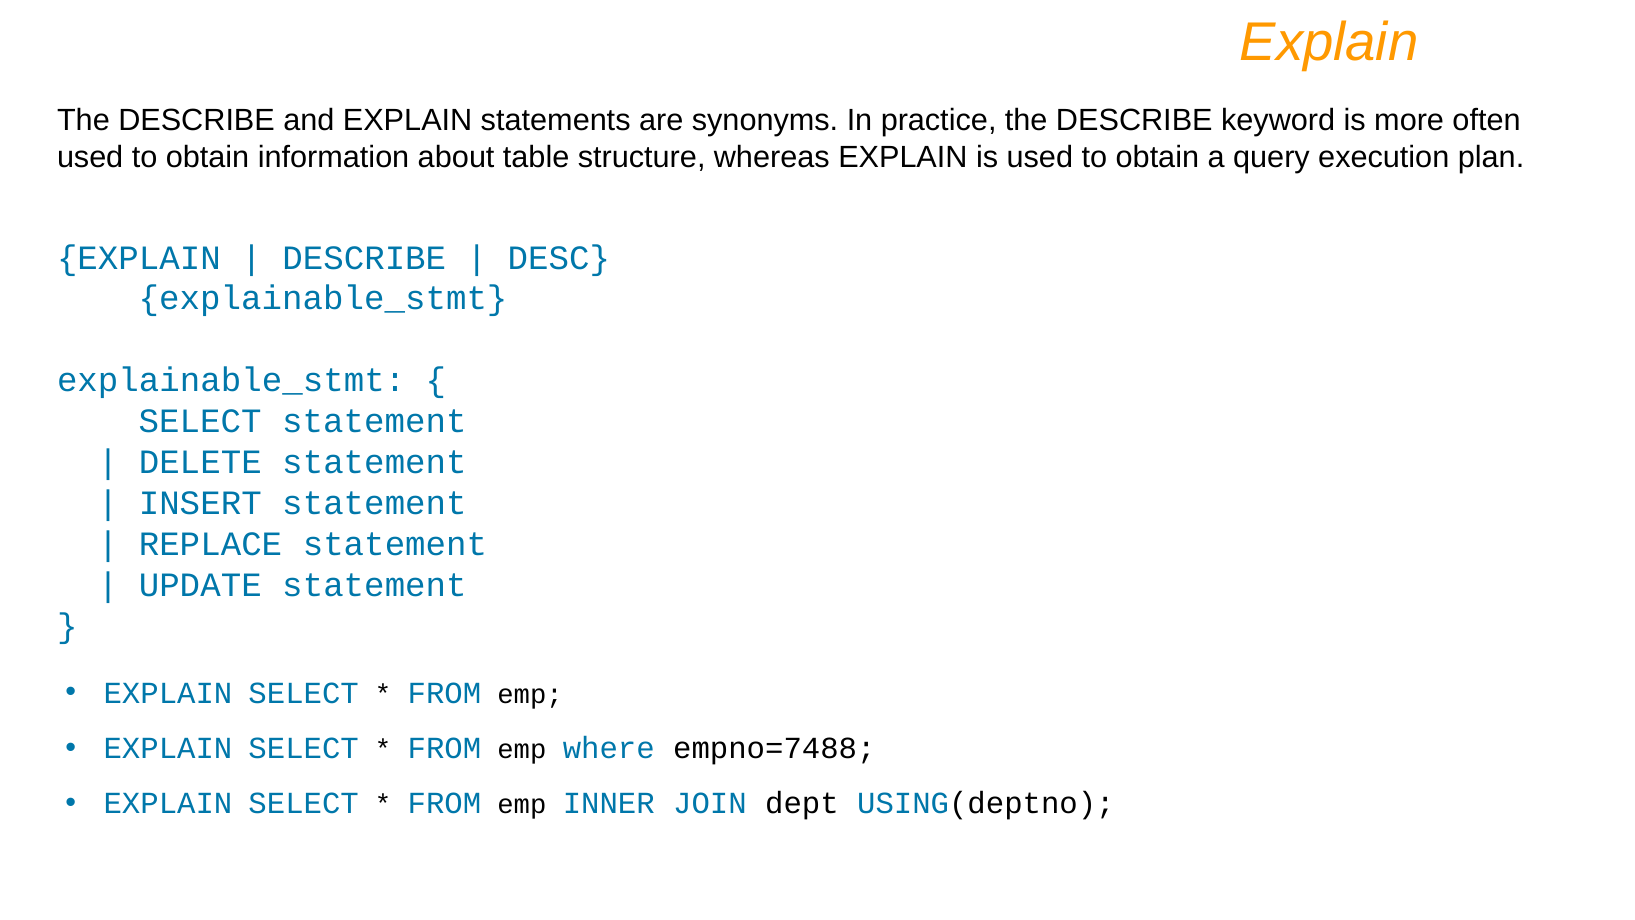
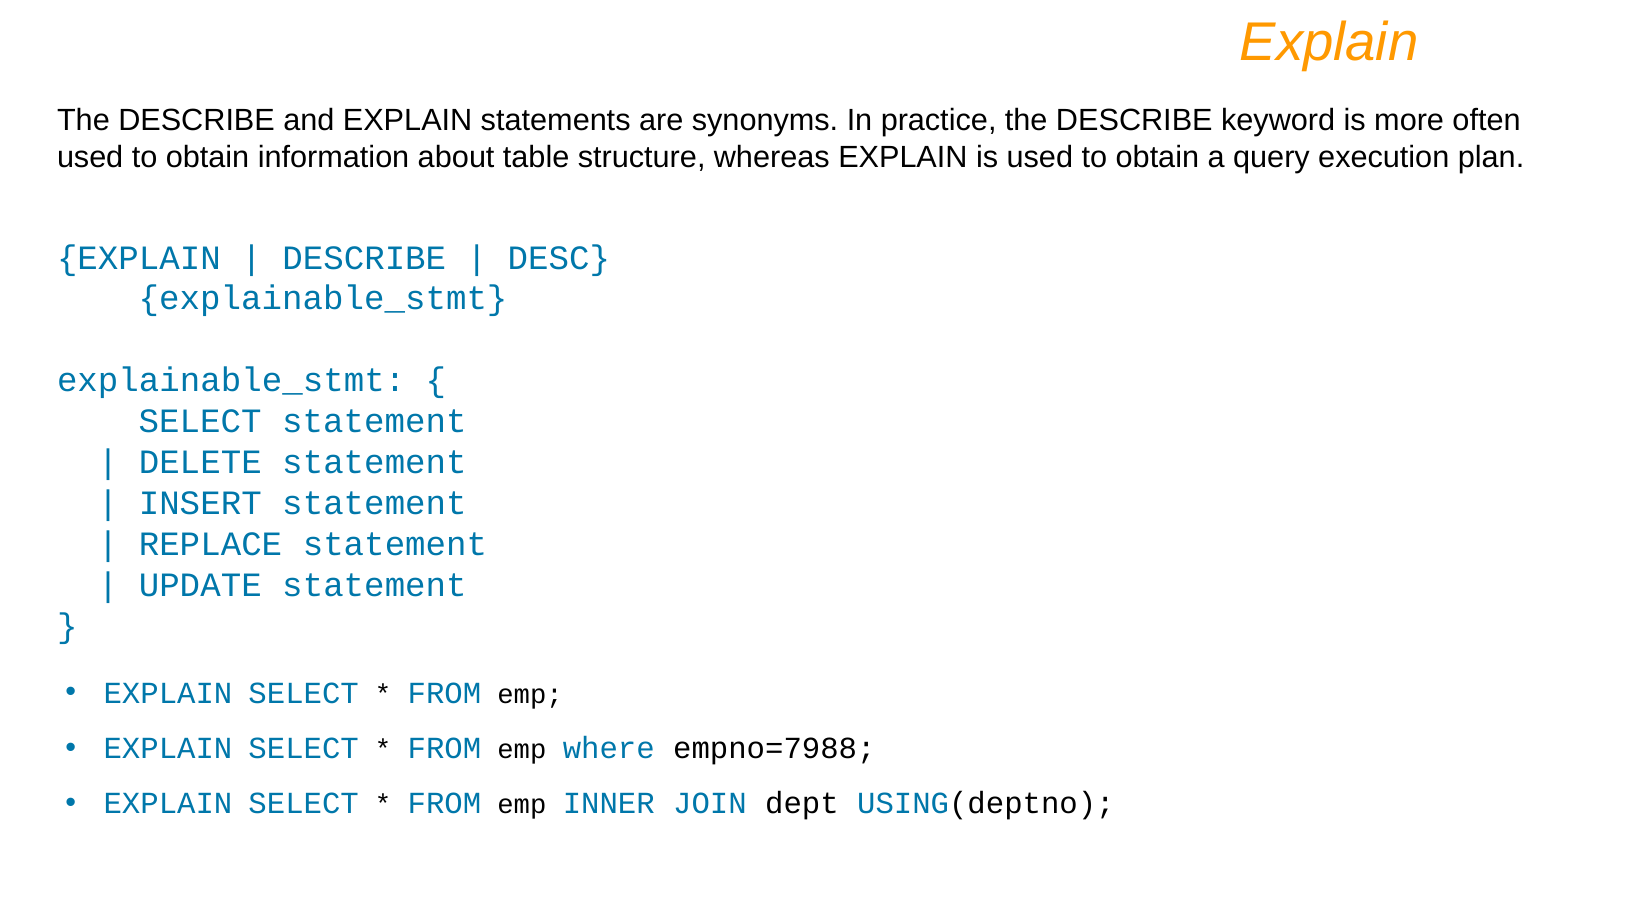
empno=7488: empno=7488 -> empno=7988 (774, 748)
